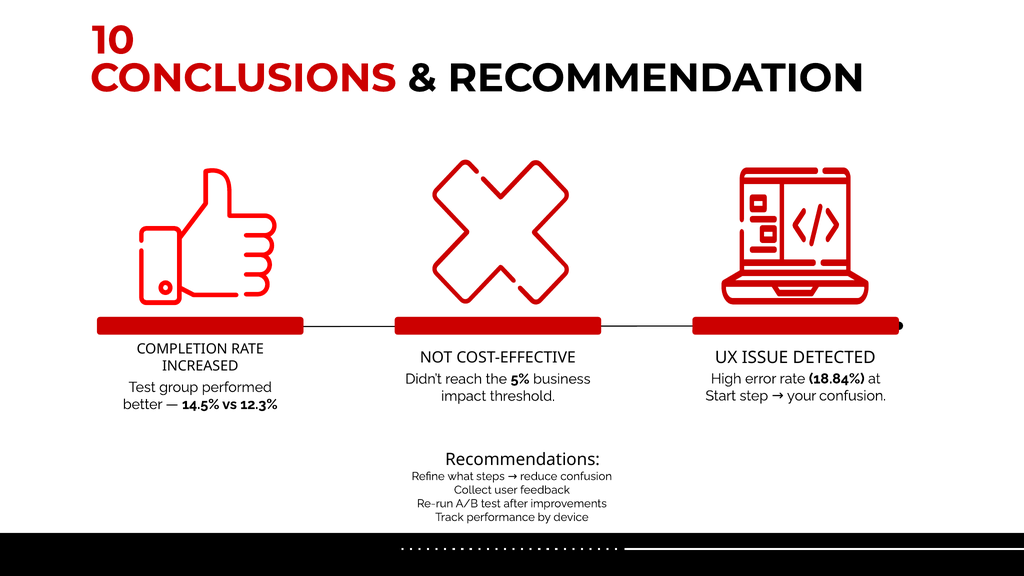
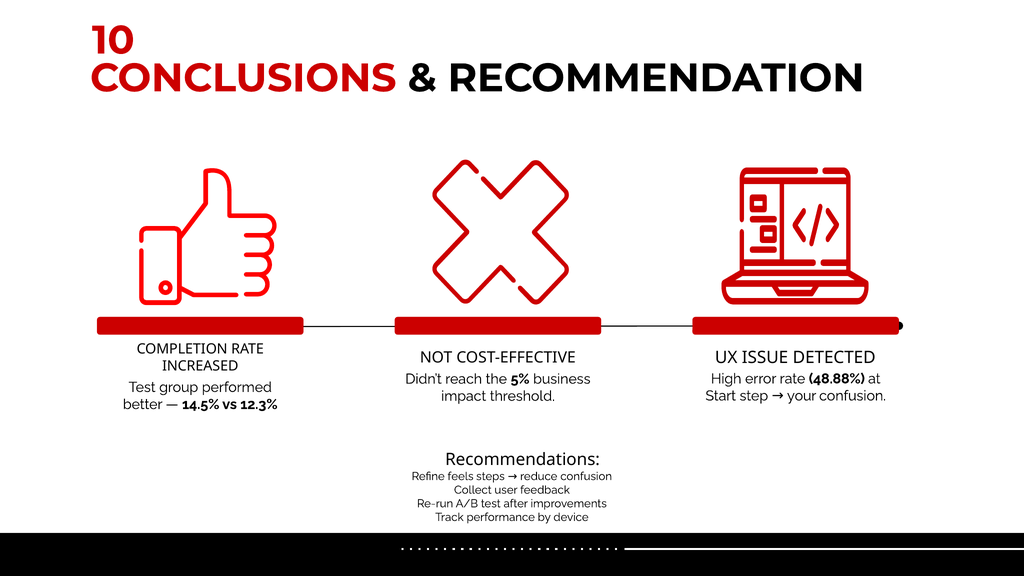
18.84%: 18.84% -> 48.88% (837, 379)
what: what -> feels (461, 476)
